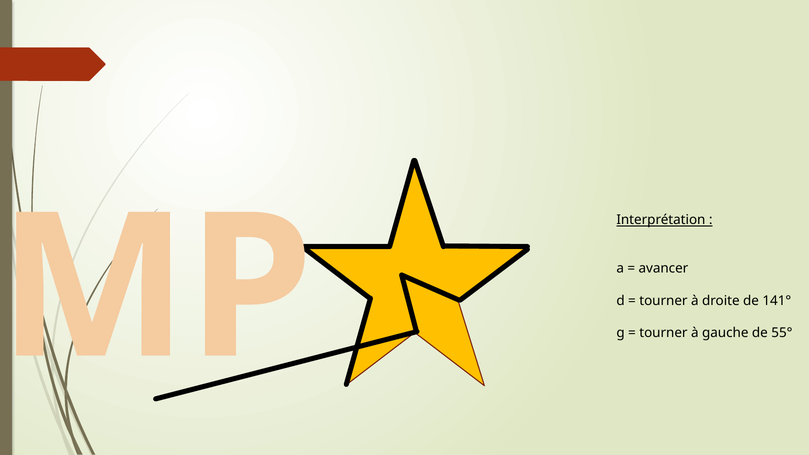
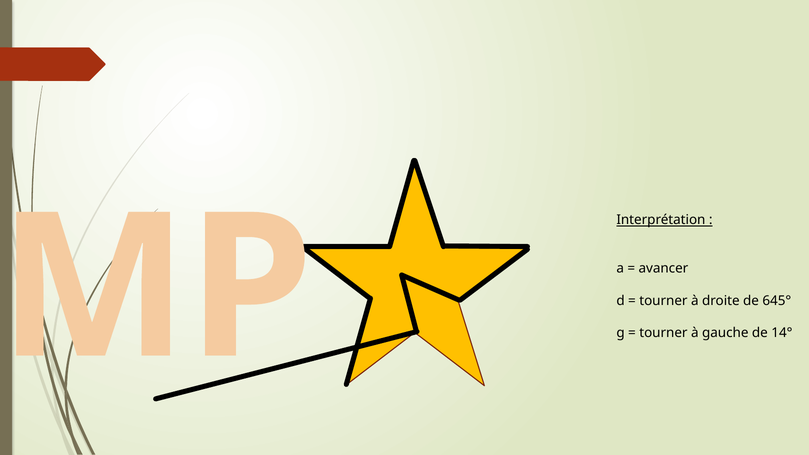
141°: 141° -> 645° (777, 301)
55°: 55° -> 14° (782, 333)
